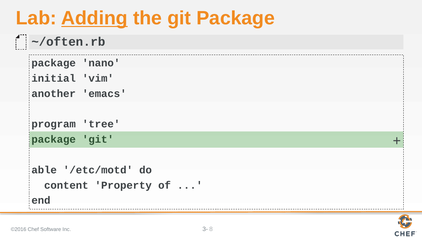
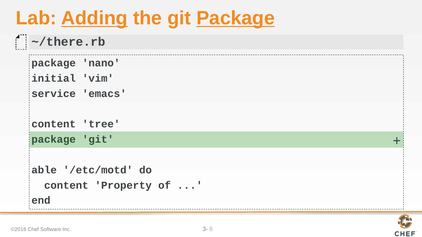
Package underline: none -> present (236, 18)
~/often.rb: ~/often.rb -> ~/there.rb (68, 42)
another: another -> service (54, 94)
program: program -> content (54, 124)
